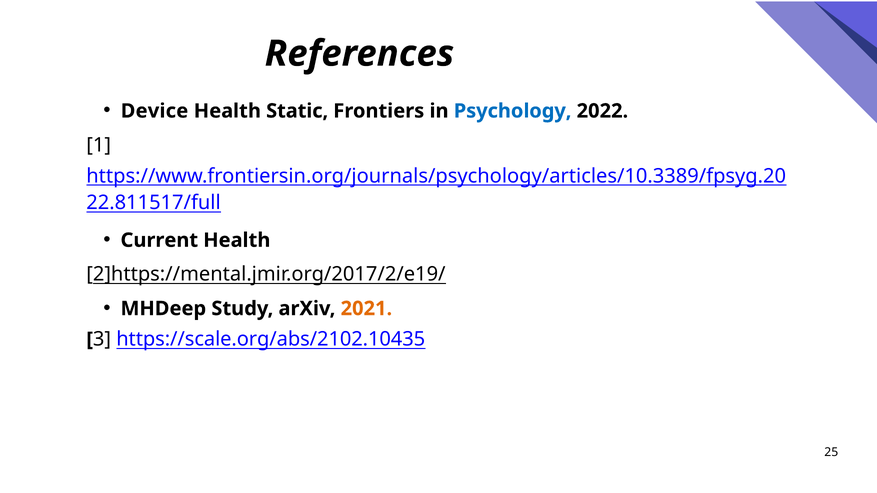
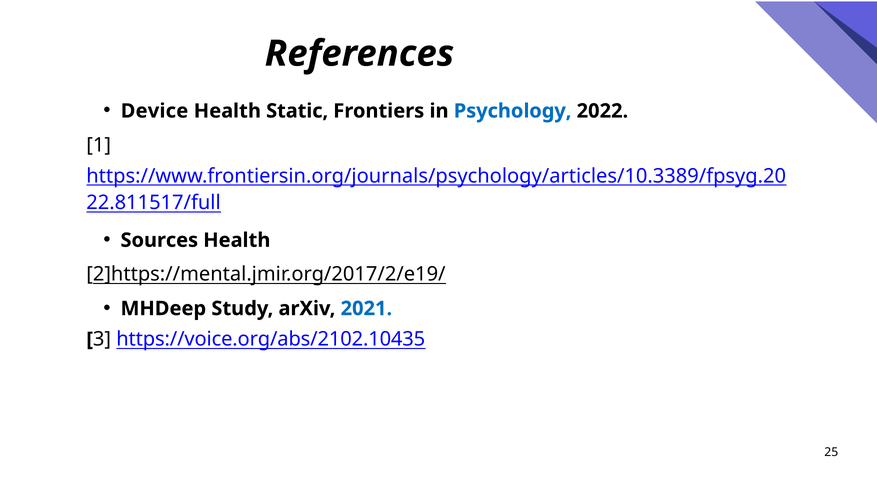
Current: Current -> Sources (159, 240)
2021 colour: orange -> blue (366, 309)
https://scale.org/abs/2102.10435: https://scale.org/abs/2102.10435 -> https://voice.org/abs/2102.10435 (271, 340)
